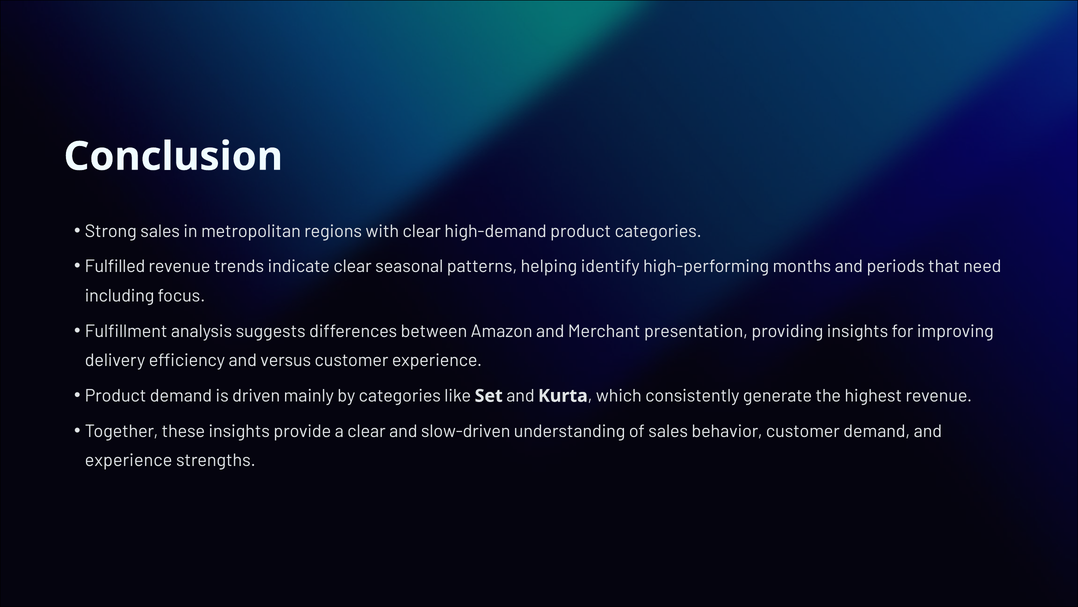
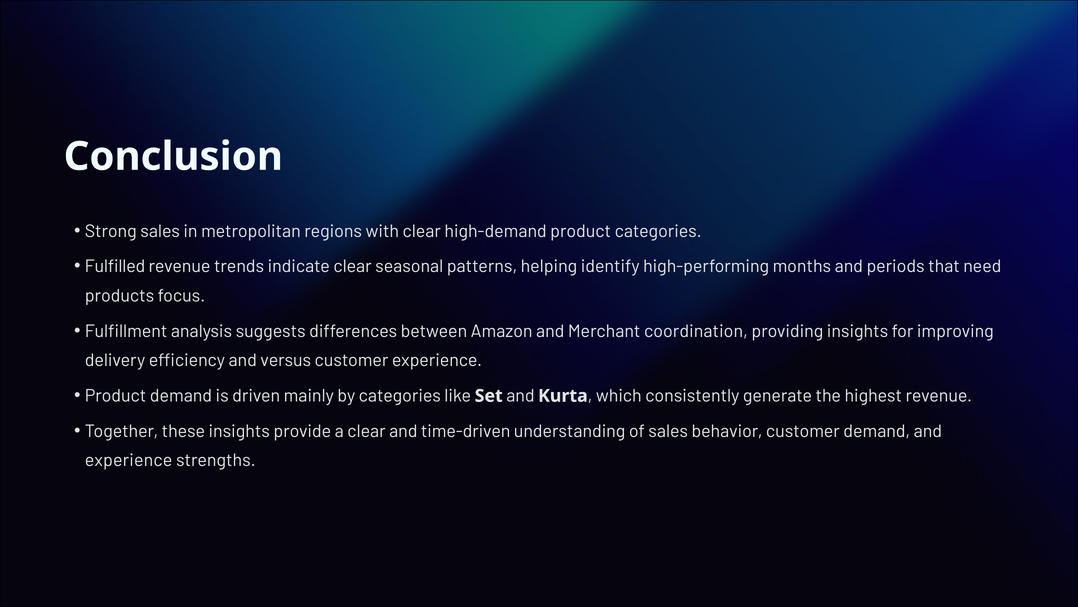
including: including -> products (119, 295)
presentation: presentation -> coordination (696, 331)
slow-driven: slow-driven -> time-driven (466, 431)
